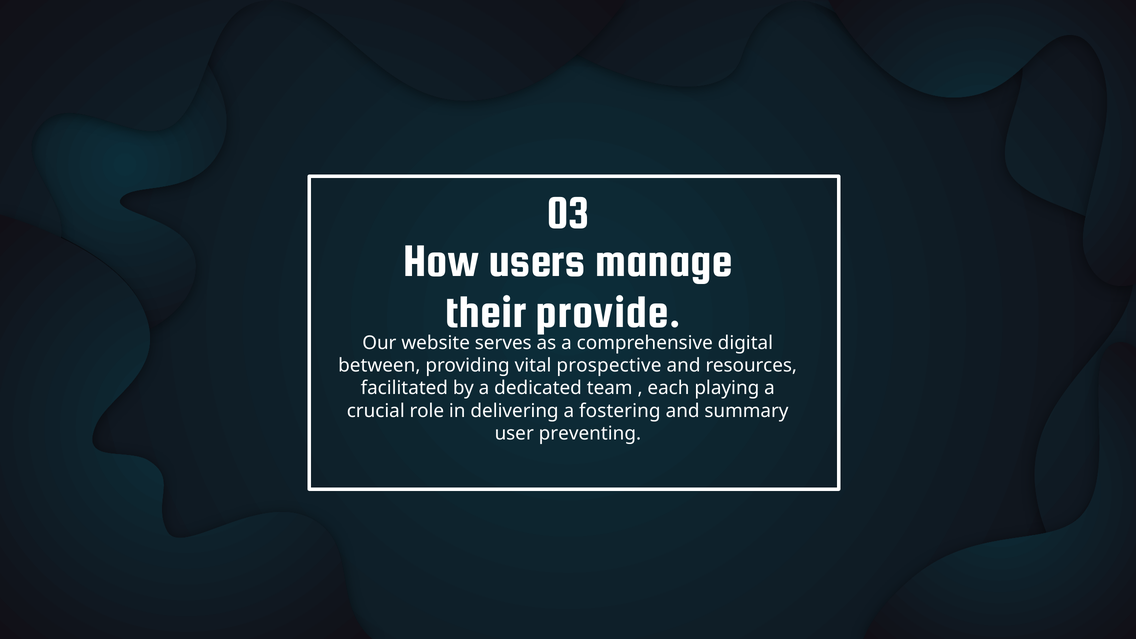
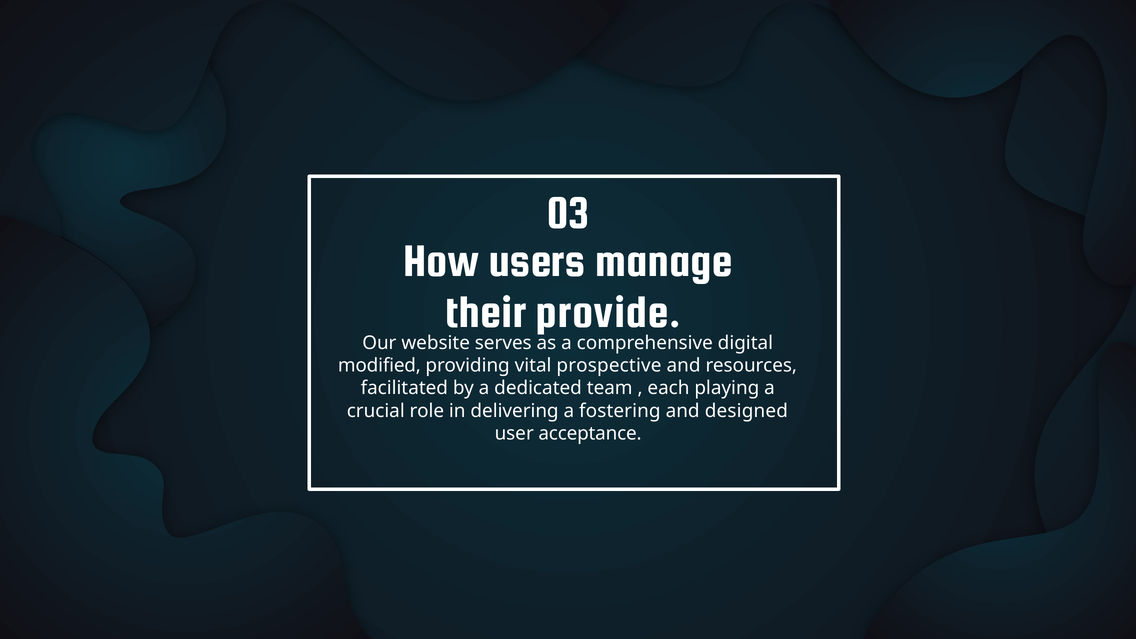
between: between -> modified (379, 366)
summary: summary -> designed (746, 411)
preventing: preventing -> acceptance (590, 434)
